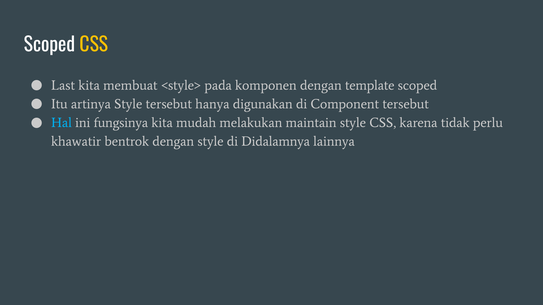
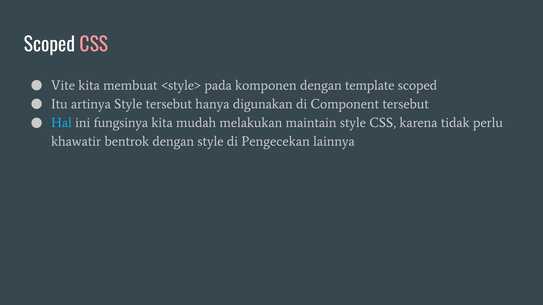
CSS colour: yellow -> pink (94, 45)
Last: Last -> Vite (63, 85)
Didalamnya: Didalamnya -> Pengecekan (276, 142)
